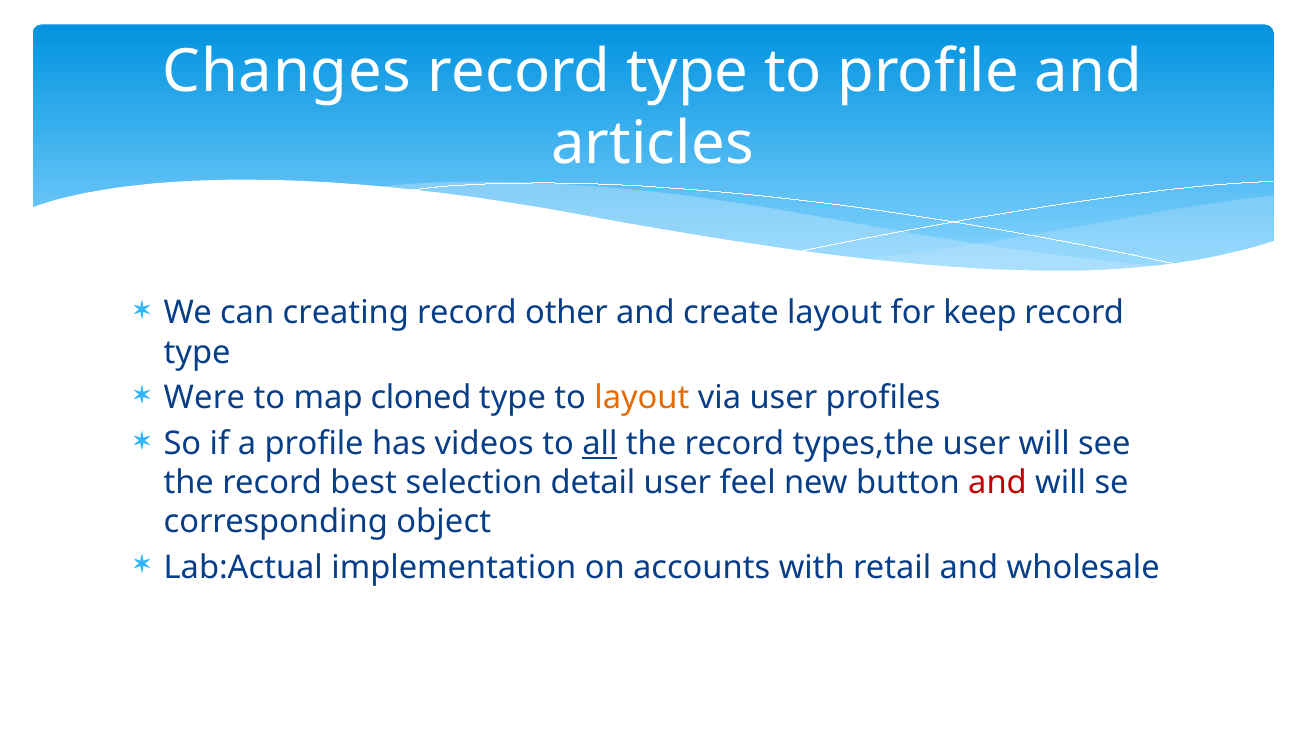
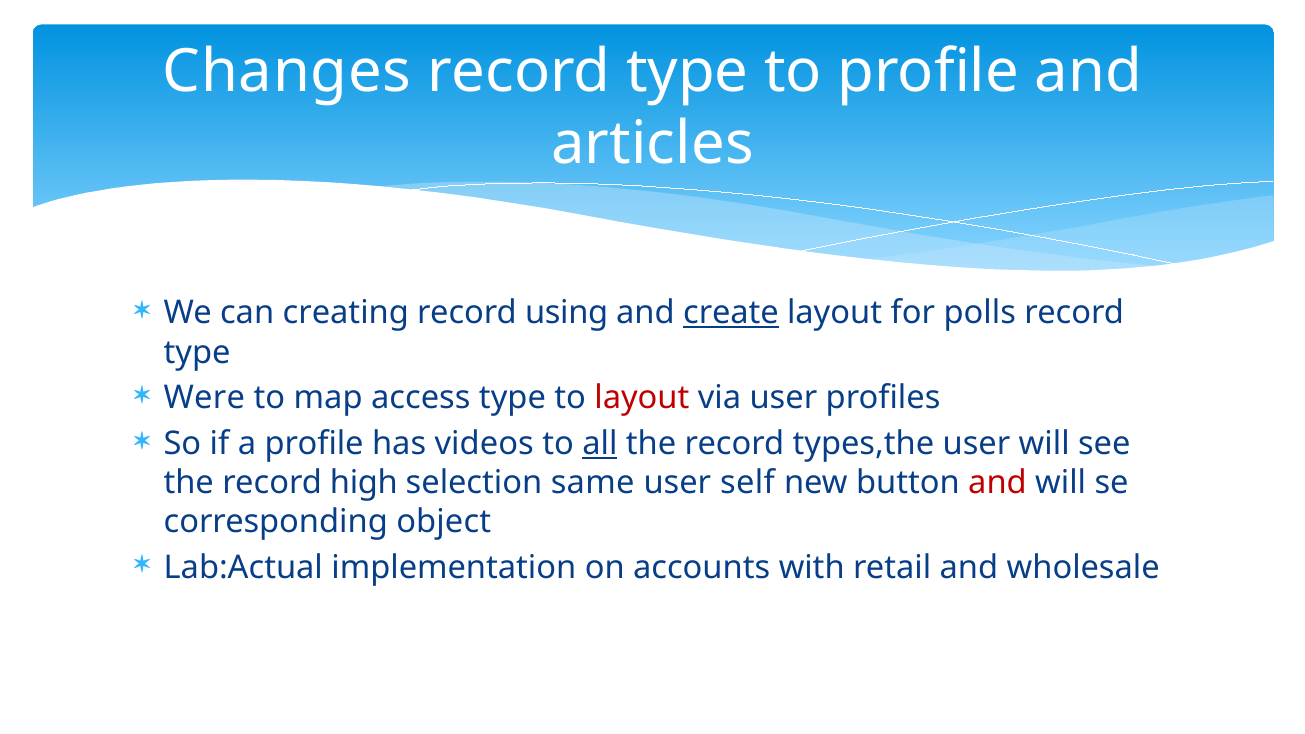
other: other -> using (567, 313)
create underline: none -> present (731, 313)
keep: keep -> polls (980, 313)
cloned: cloned -> access (421, 398)
layout colour: orange -> red (642, 398)
best: best -> high (364, 483)
detail: detail -> same (593, 483)
feel: feel -> self (747, 483)
